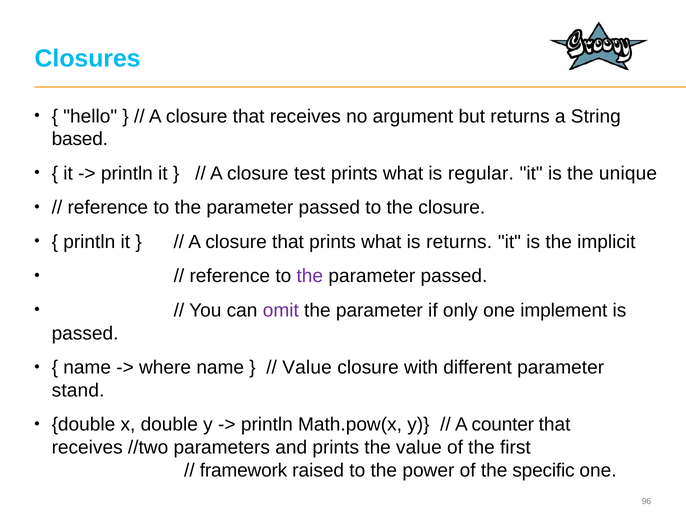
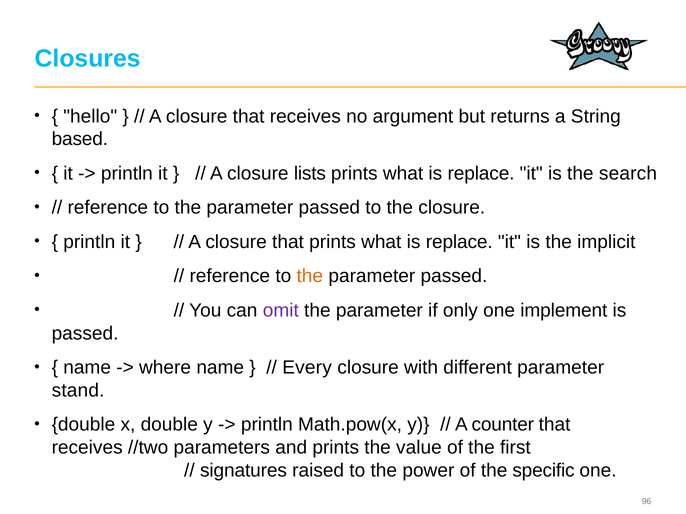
test: test -> lists (310, 174)
regular: regular -> replace (481, 174)
unique: unique -> search (628, 174)
returns: returns -> replace (459, 242)
the colour: purple -> orange (310, 276)
Value: Value -> Every (307, 368)
framework: framework -> signatures (243, 471)
